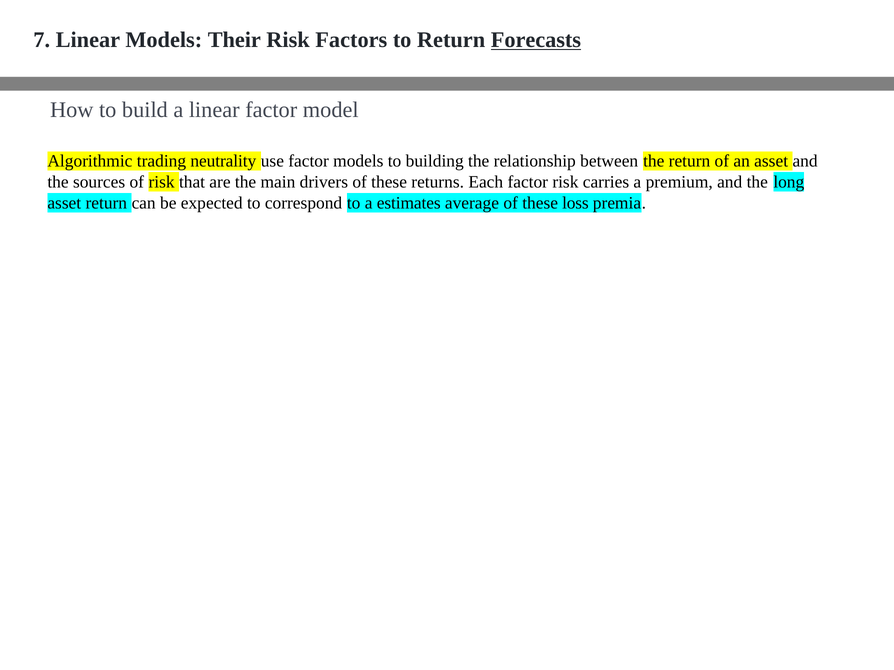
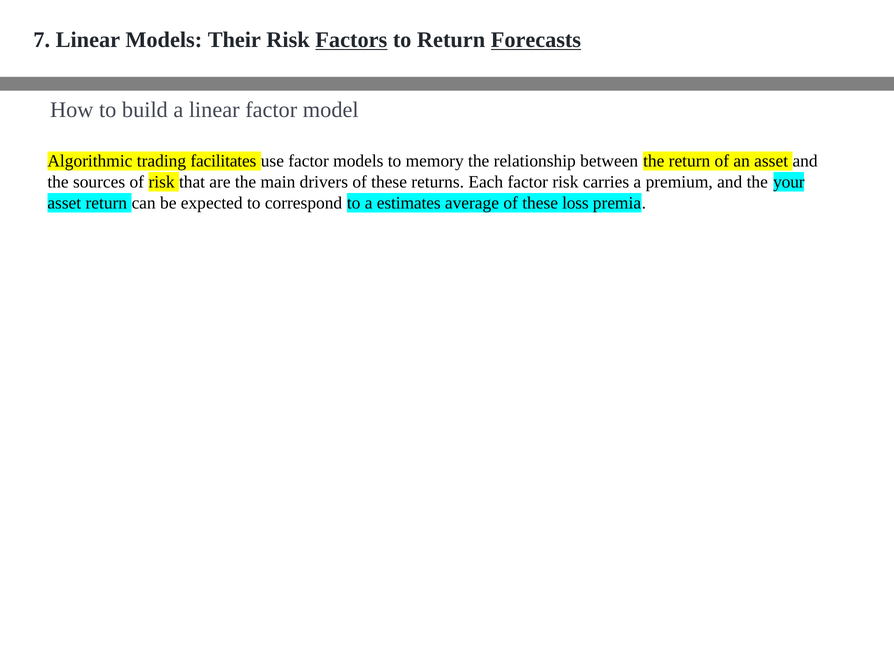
Factors underline: none -> present (351, 40)
neutrality: neutrality -> facilitates (223, 161)
building: building -> memory (435, 161)
long: long -> your (789, 182)
